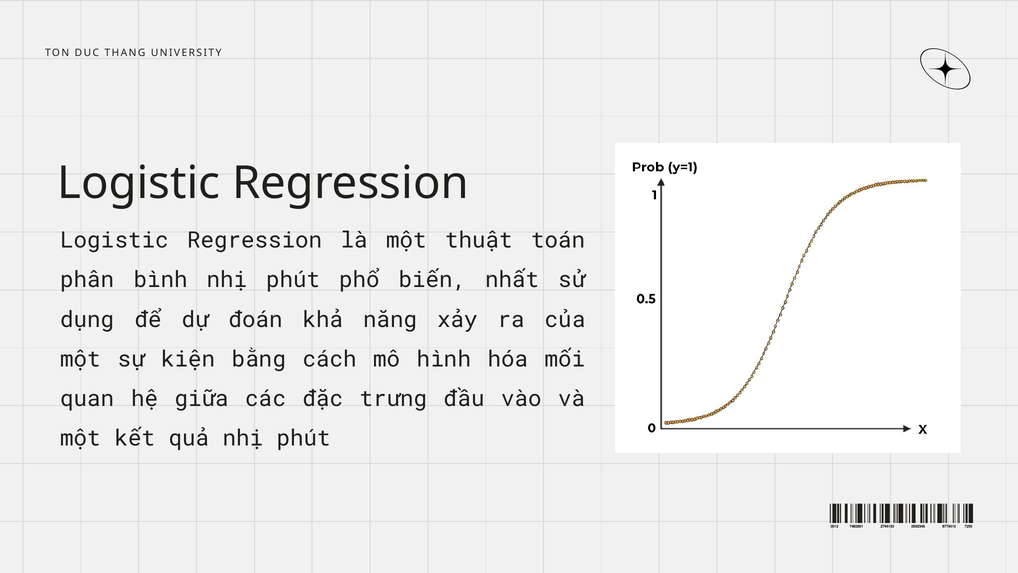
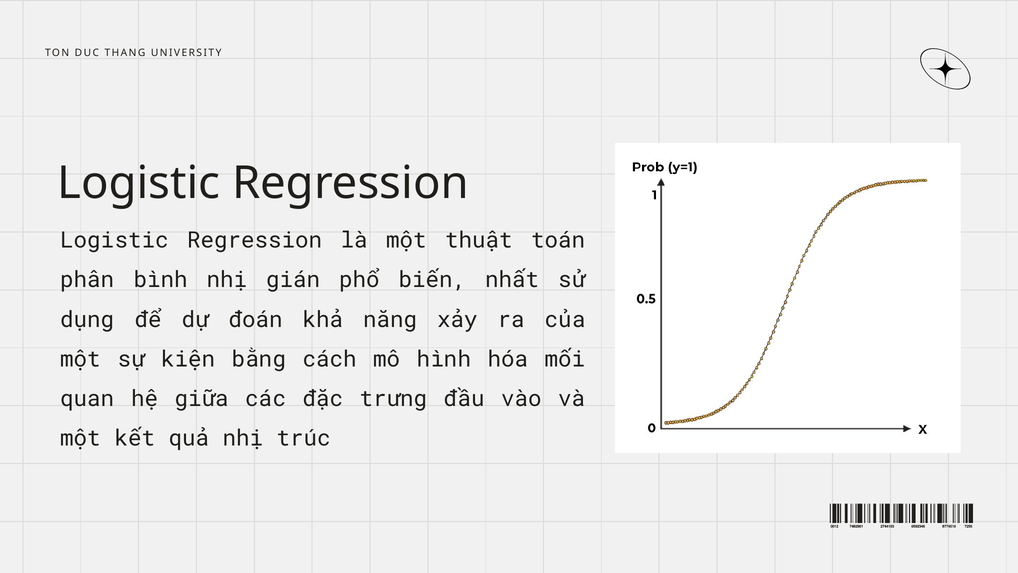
phút: phút -> gián (293, 280)
quả nhị phút: phút -> trúc (304, 438)
